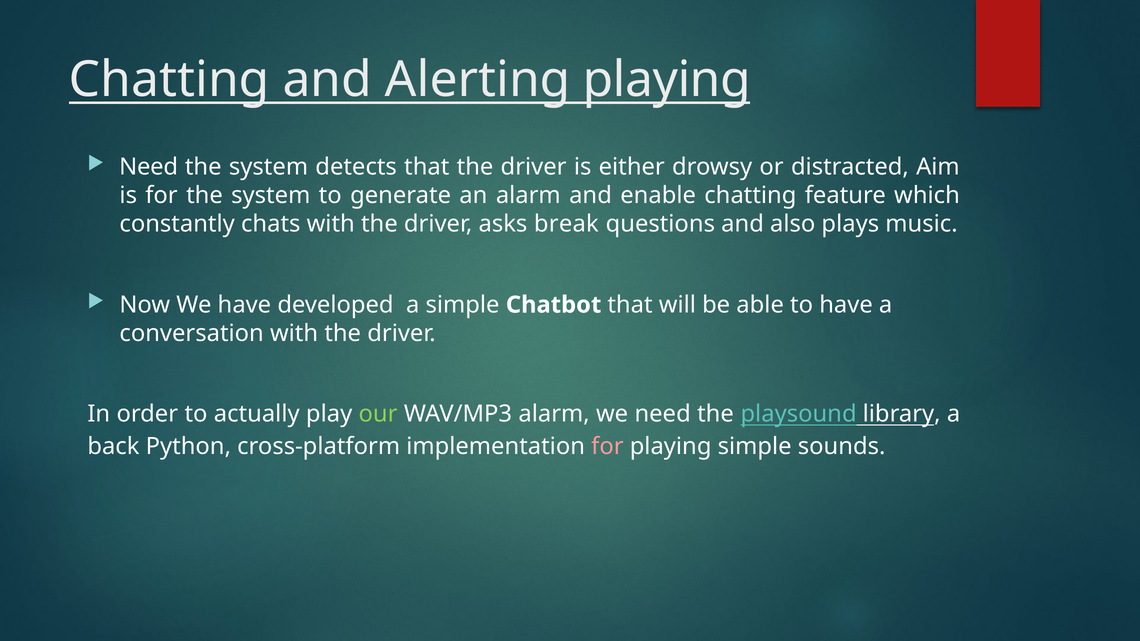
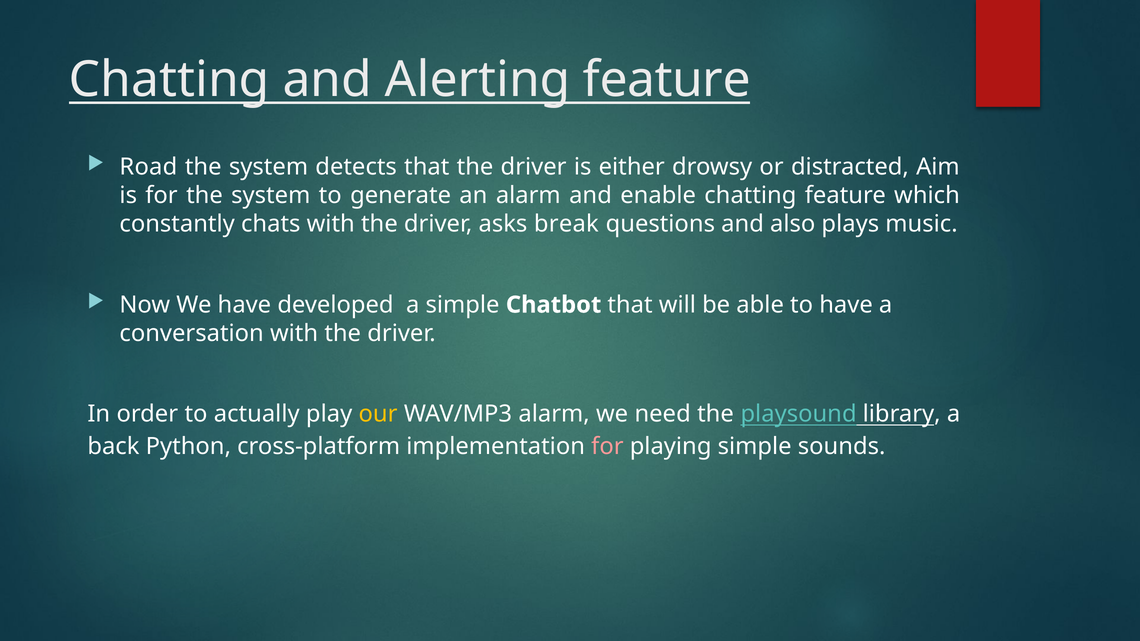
Alerting playing: playing -> feature (667, 80)
Need: Need -> Road (148, 167)
our colour: light green -> yellow (378, 414)
